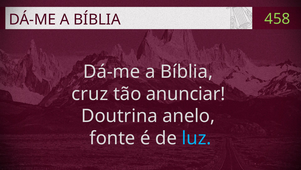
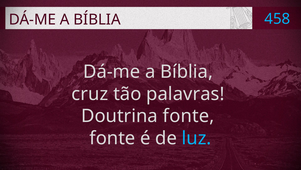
458 colour: light green -> light blue (277, 19)
anunciar: anunciar -> palavras (185, 94)
Doutrina anelo: anelo -> fonte (189, 116)
